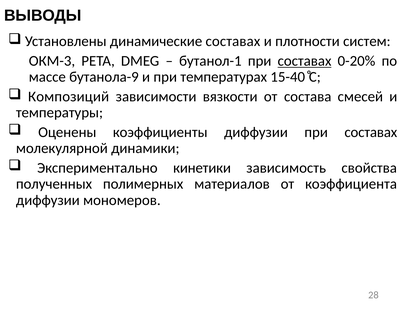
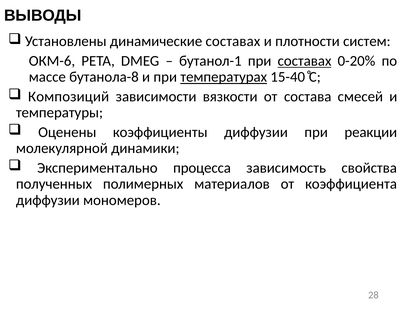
ОКМ-3: ОКМ-3 -> ОКМ-6 (52, 61)
бутанола-9: бутанола-9 -> бутанола-8 (104, 77)
температурах underline: none -> present (224, 77)
диффузии при составах: составах -> реакции (371, 132)
кинетики: кинетики -> процесса (202, 168)
